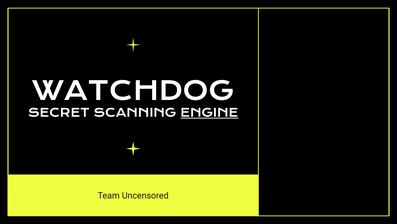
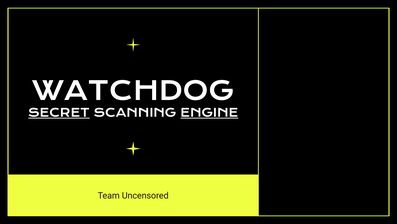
SECRET underline: none -> present (59, 113)
